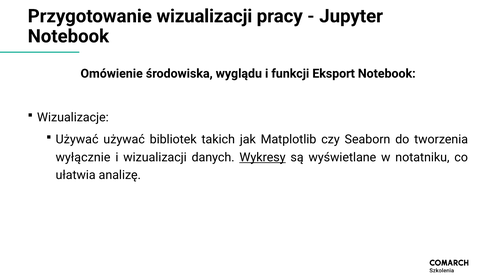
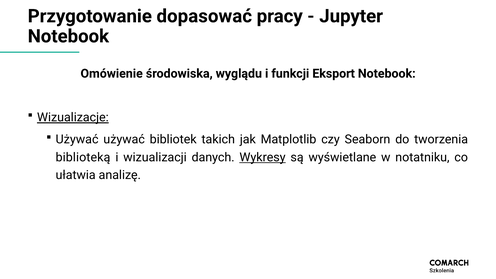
Przygotowanie wizualizacji: wizualizacji -> dopasować (204, 16)
Wizualizacje underline: none -> present (73, 118)
wyłącznie: wyłącznie -> biblioteką (83, 157)
